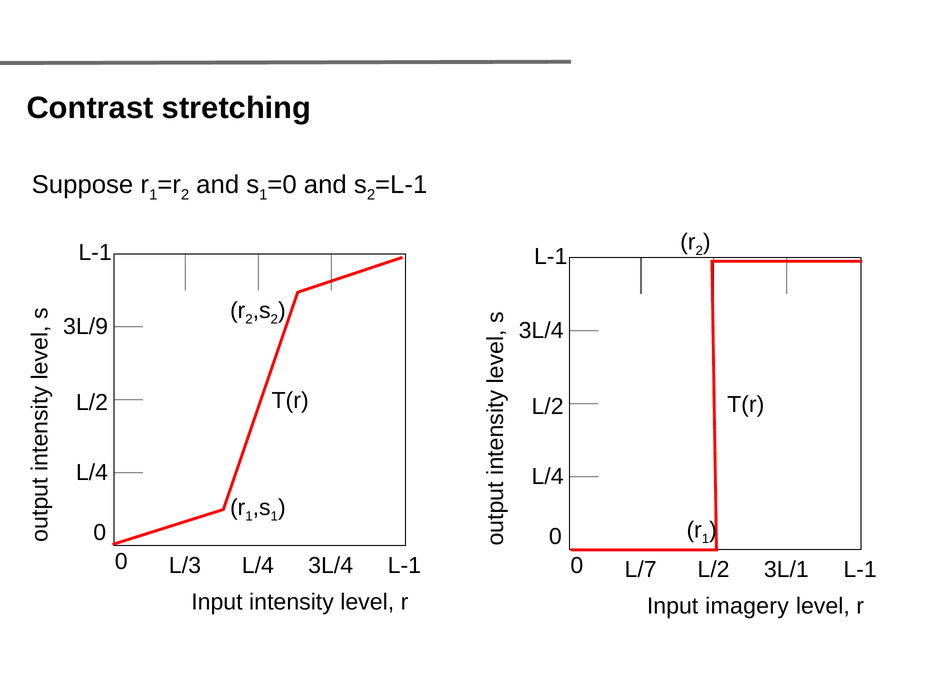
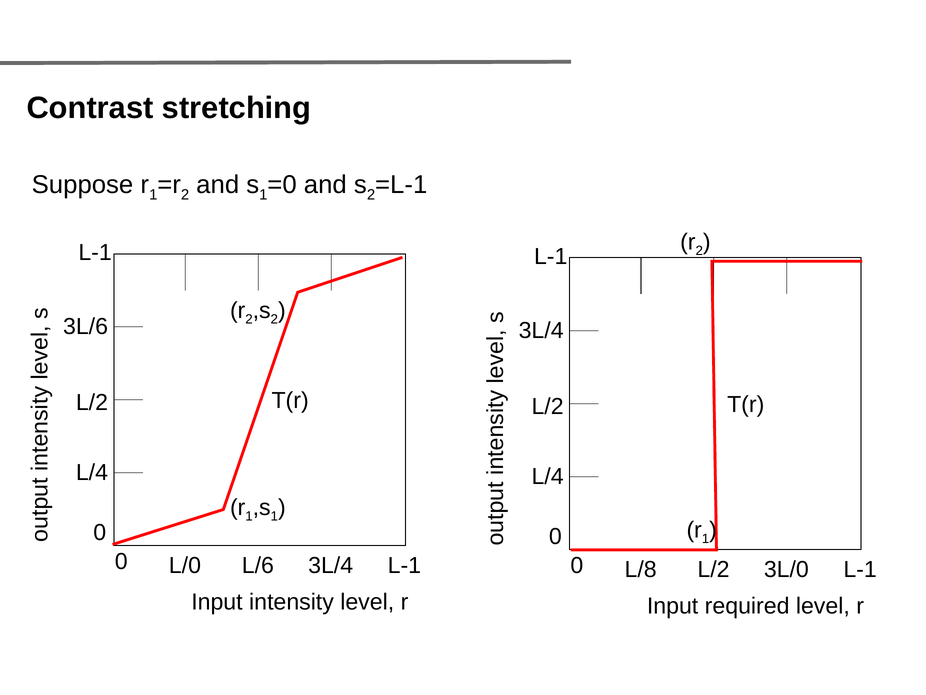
3L/9: 3L/9 -> 3L/6 (86, 326)
L/3: L/3 -> L/0 (185, 565)
L/4: L/4 -> L/6 (258, 565)
L/7: L/7 -> L/8 (641, 569)
3L/1: 3L/1 -> 3L/0 (786, 569)
imagery: imagery -> required (747, 606)
